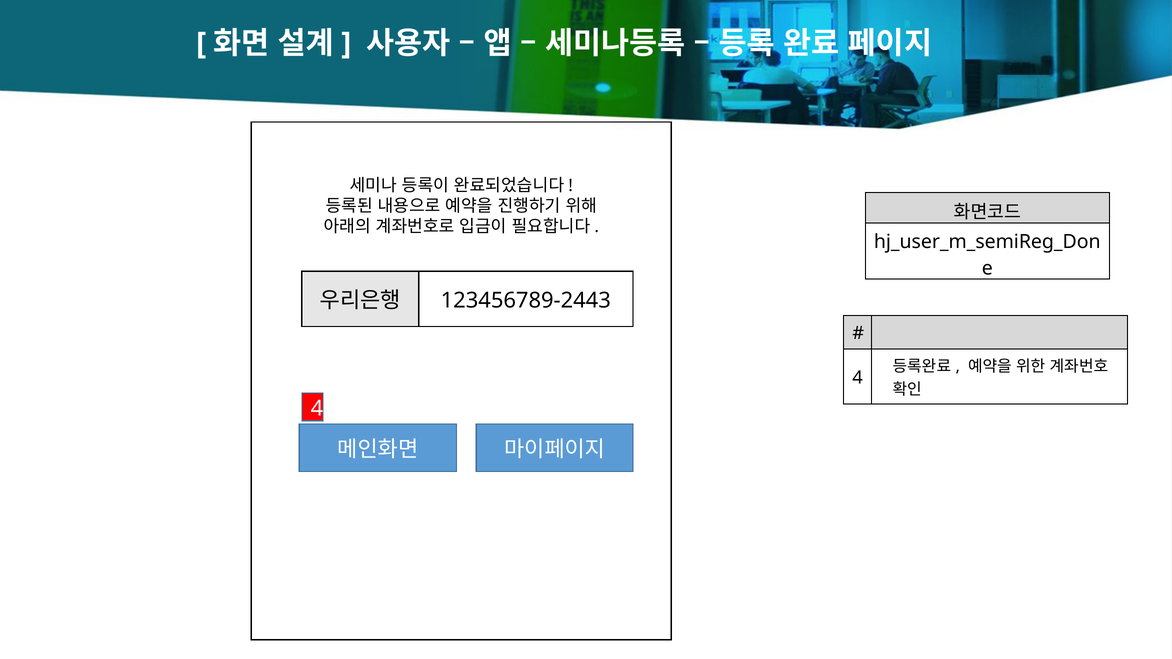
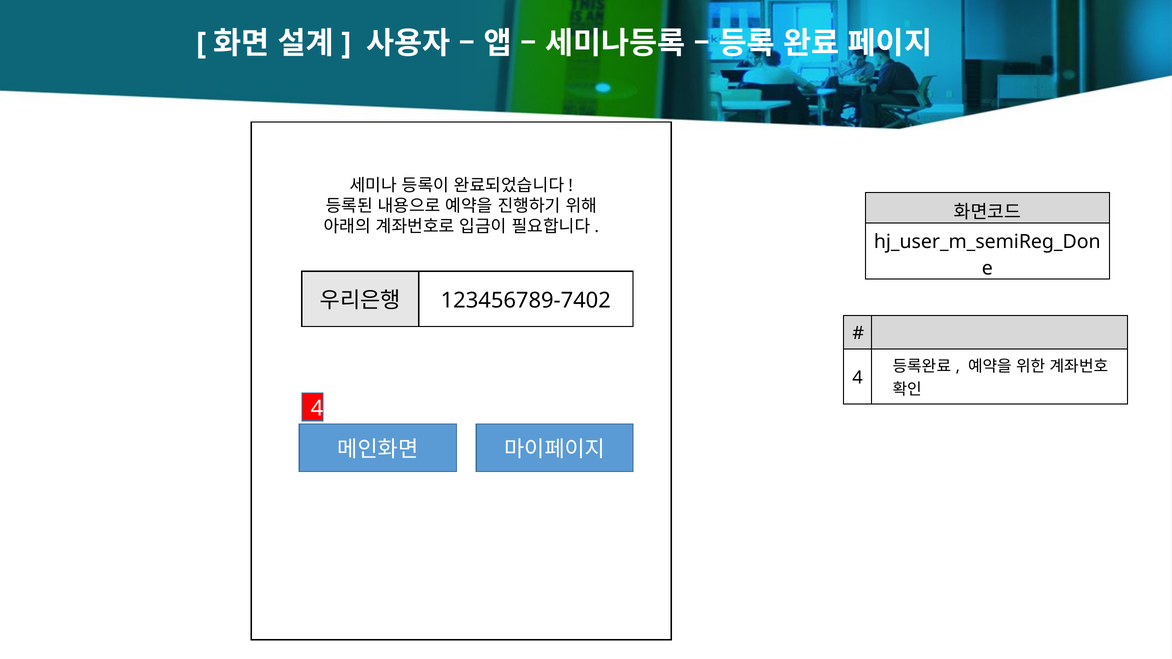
123456789-2443: 123456789-2443 -> 123456789-7402 (526, 301)
